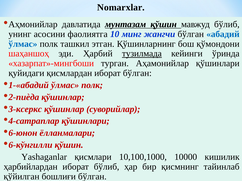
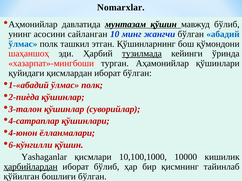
фаолиятга: фаолиятга -> сайланган (88, 34)
3-ксеркс: 3-ксеркс -> 3-талон (25, 109)
6-юнон: 6-юнон -> 4-юнон (23, 133)
ҳарбийлардан underline: none -> present (31, 167)
